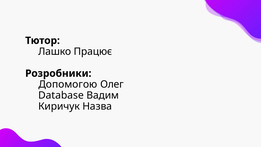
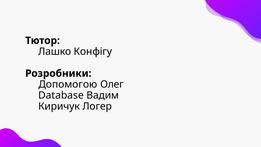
Працює: Працює -> Конфігу (93, 51)
Назва: Назва -> Логер (97, 106)
